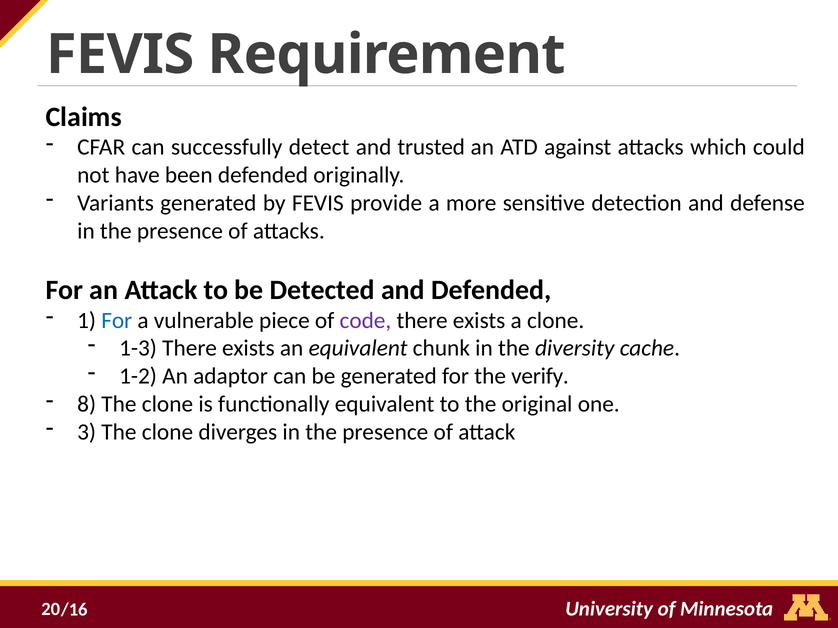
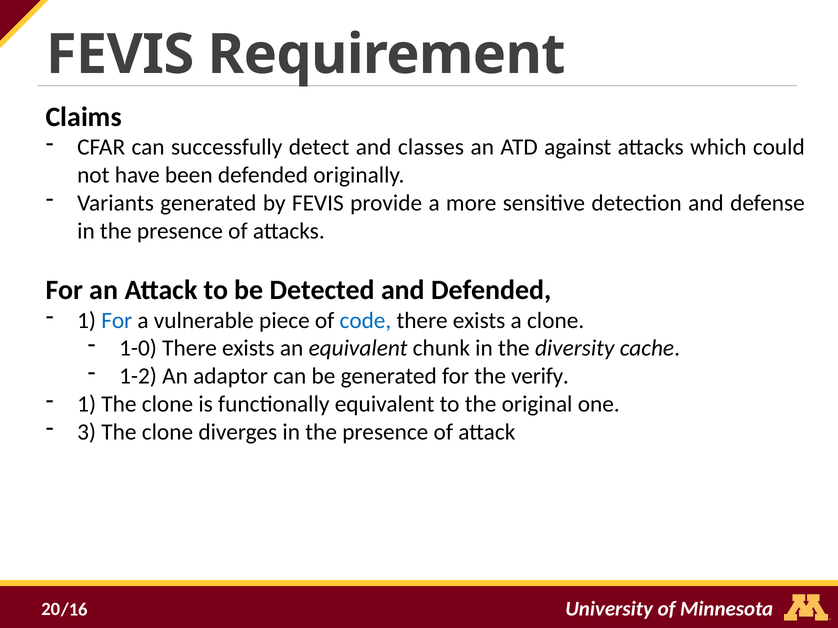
trusted: trusted -> classes (431, 147)
code colour: purple -> blue (365, 321)
1-3: 1-3 -> 1-0 (138, 349)
8: 8 -> 1 (87, 404)
